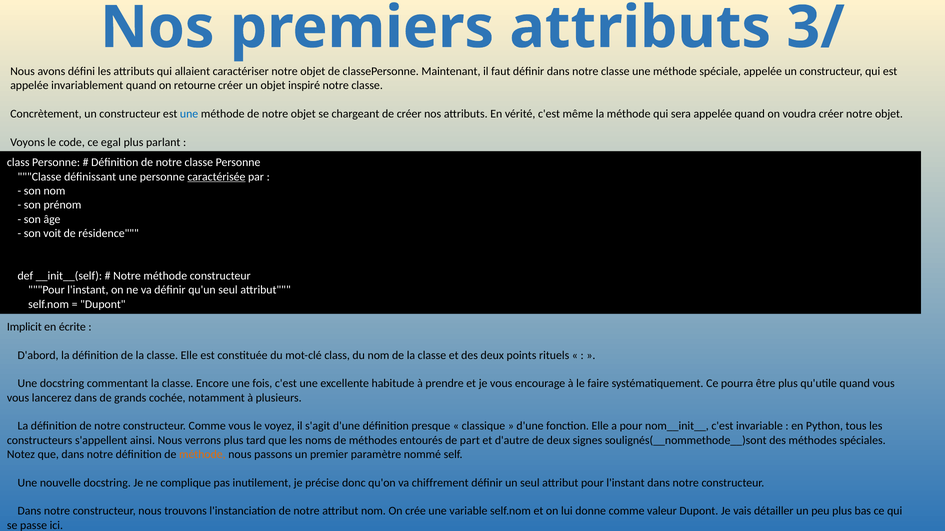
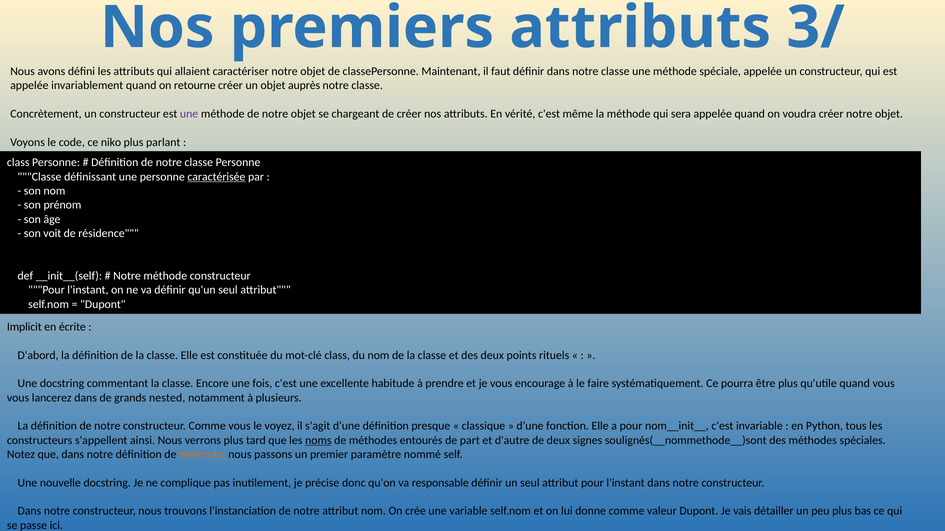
inspiré: inspiré -> auprès (304, 86)
une colour: blue -> purple (189, 114)
egal: egal -> niko (111, 142)
cochée: cochée -> nested (167, 398)
noms underline: none -> present (318, 441)
chiffrement: chiffrement -> responsable (440, 483)
